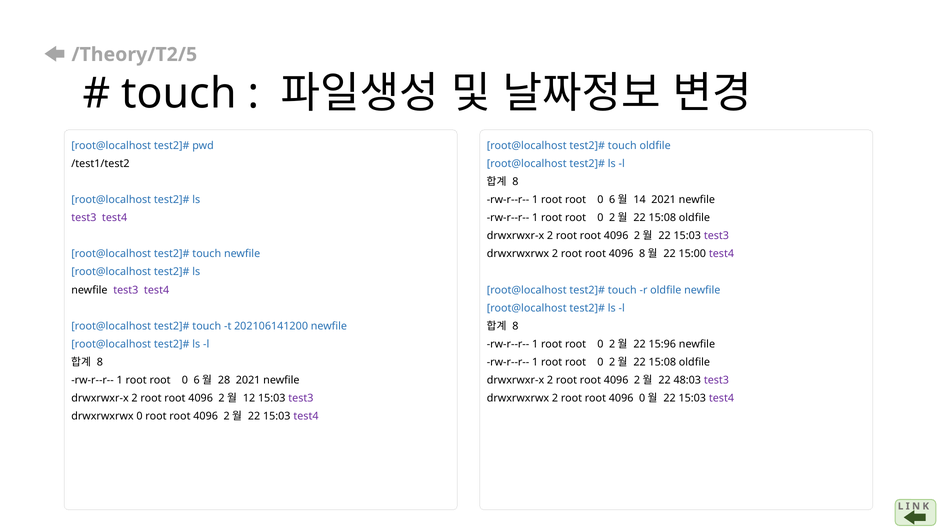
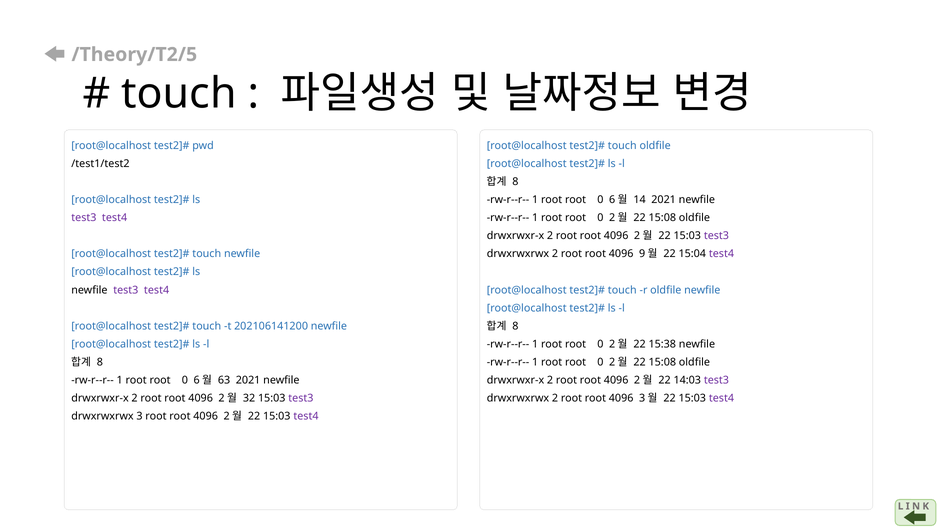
4096 8: 8 -> 9 (642, 254)
15:00: 15:00 -> 15:04 (692, 254)
15:96: 15:96 -> 15:38 (662, 344)
28: 28 -> 63 (224, 380)
48:03: 48:03 -> 14:03 (687, 380)
12: 12 -> 32 (249, 398)
4096 0: 0 -> 3 (642, 398)
drwxrwxrwx 0: 0 -> 3 (140, 416)
